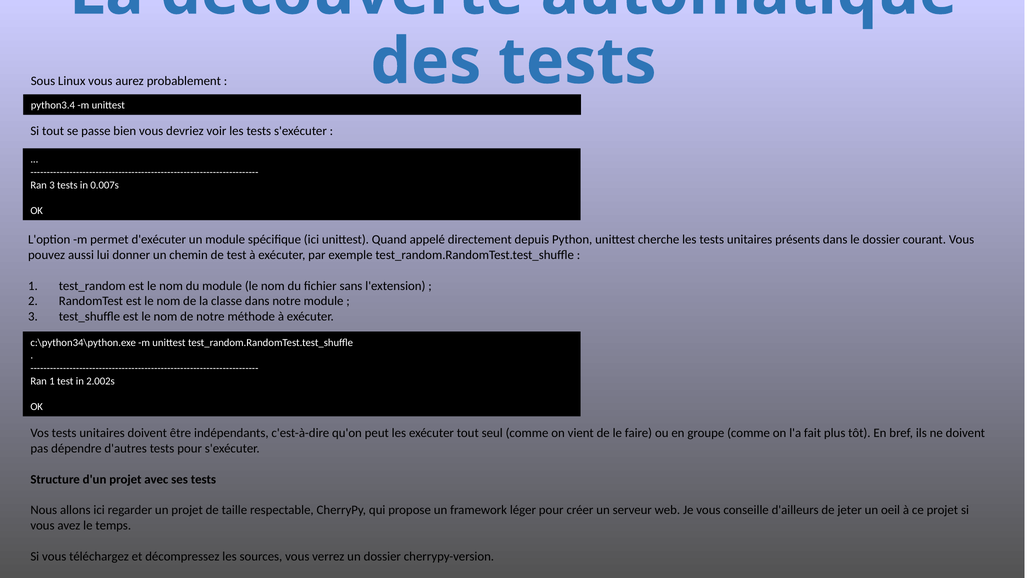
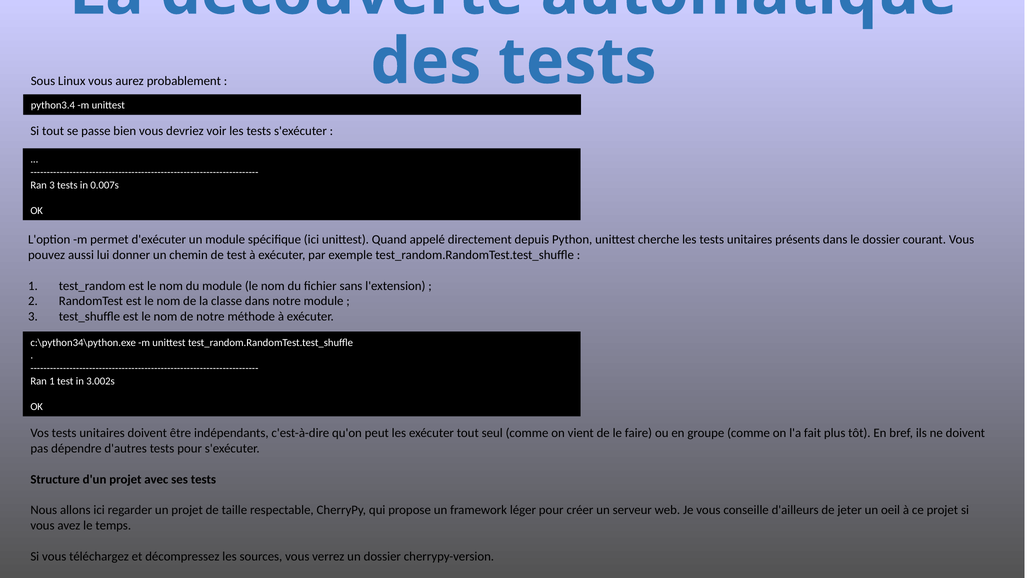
2.002s: 2.002s -> 3.002s (101, 381)
